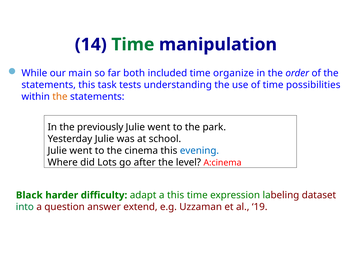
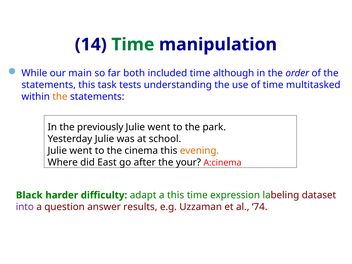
organize: organize -> although (234, 73)
possibilities: possibilities -> multitasked (313, 85)
evening colour: blue -> orange (199, 151)
Lots: Lots -> East (107, 162)
level: level -> your (188, 162)
into colour: green -> purple (25, 207)
extend: extend -> results (140, 207)
19: 19 -> 74 (260, 207)
